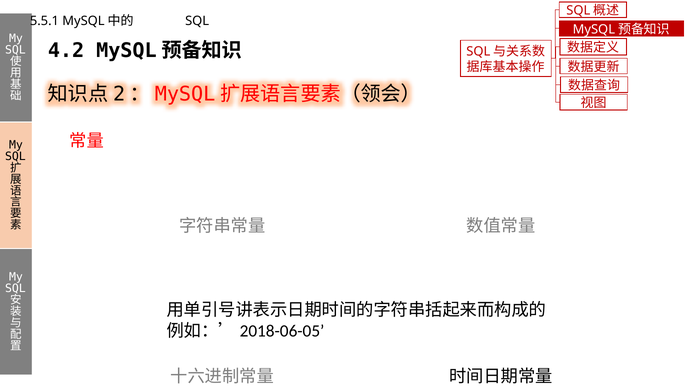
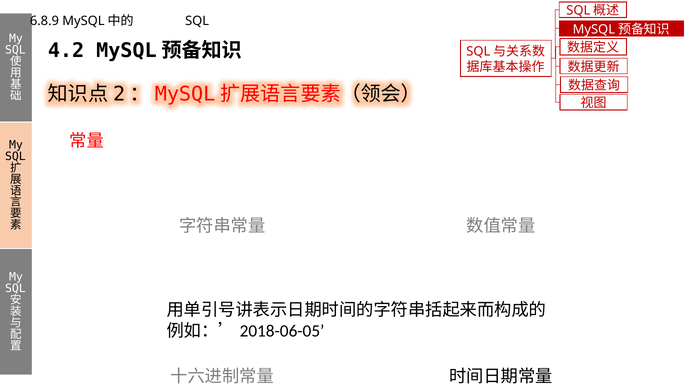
5.5.1: 5.5.1 -> 6.8.9 (44, 21)
